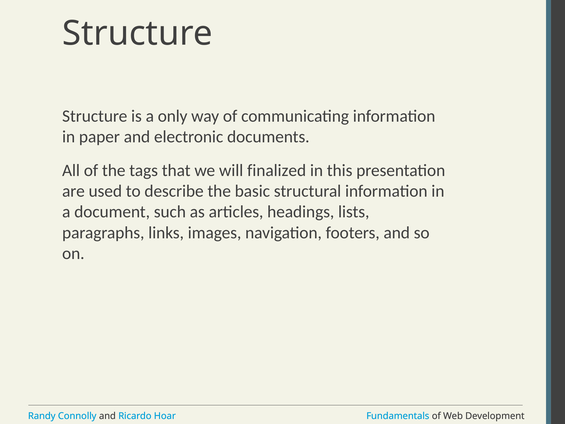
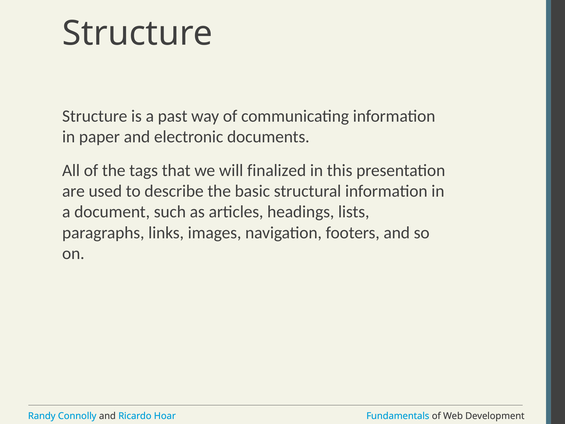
only: only -> past (173, 116)
